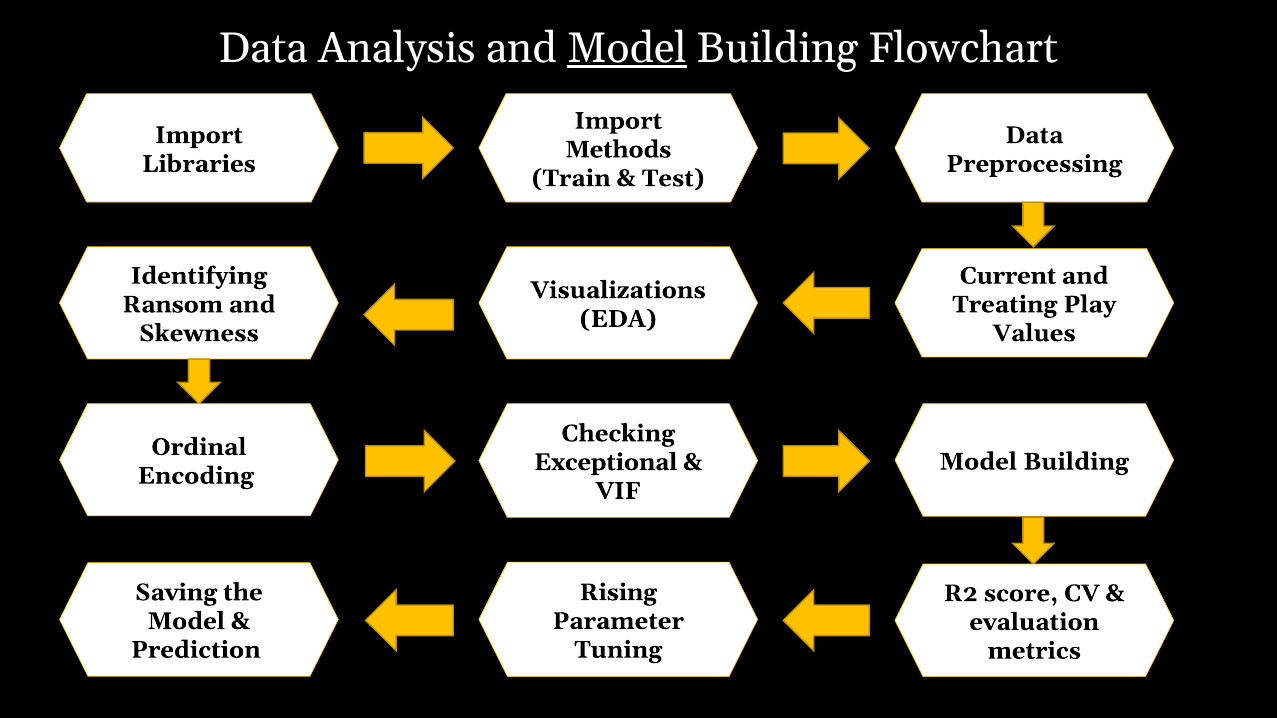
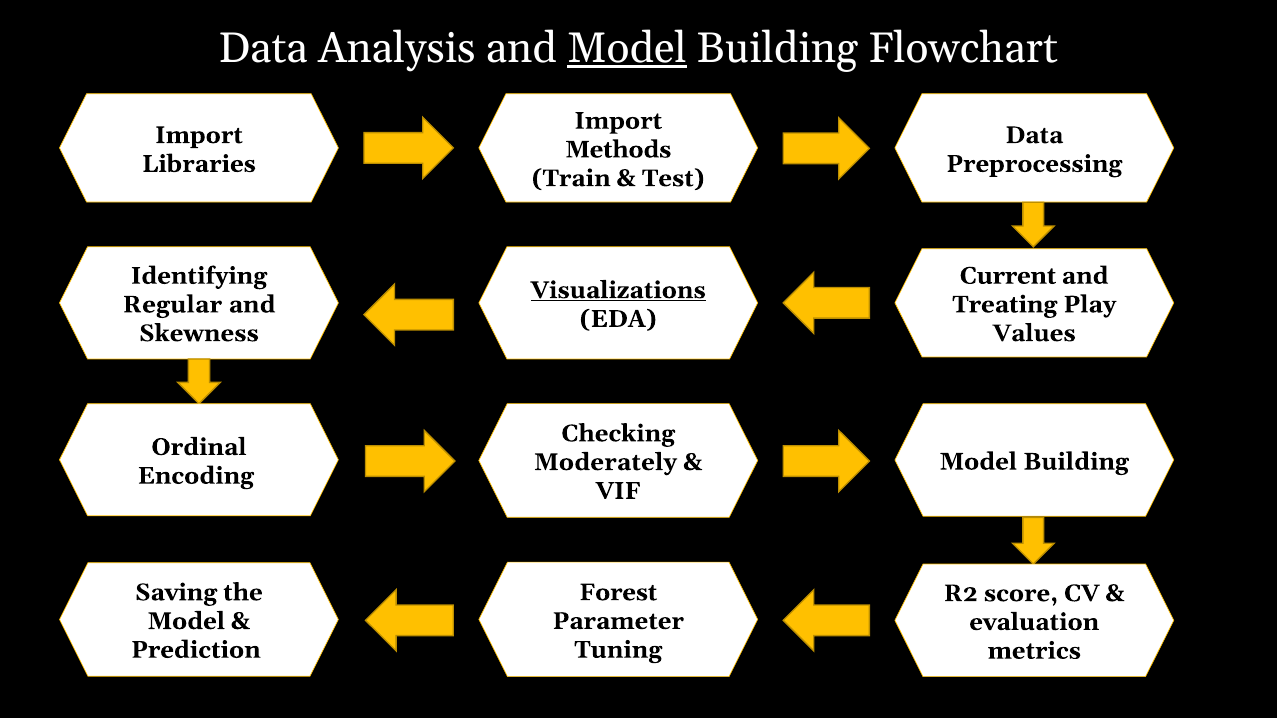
Visualizations underline: none -> present (618, 290)
Ransom: Ransom -> Regular (172, 305)
Exceptional: Exceptional -> Moderately (606, 462)
Rising: Rising -> Forest (618, 593)
